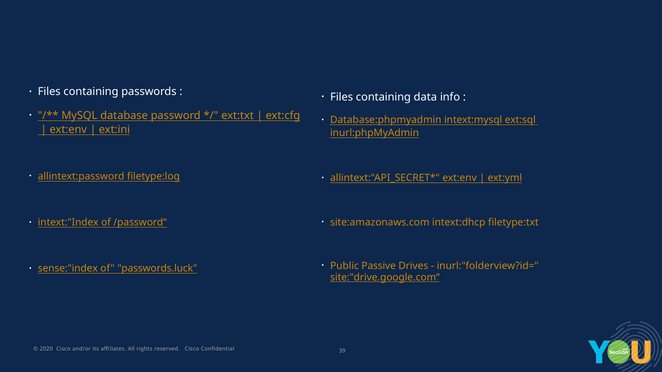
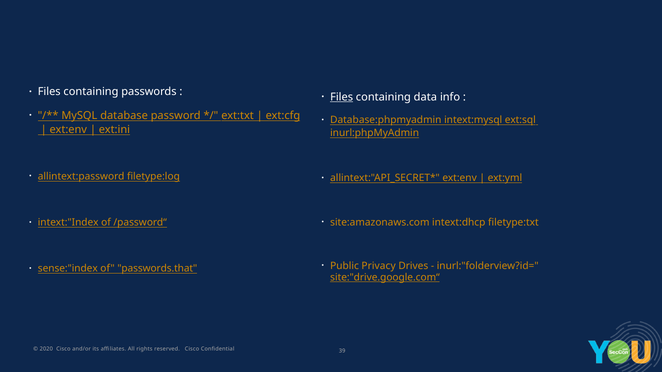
Files underline: none -> present (342, 97)
Passive: Passive -> Privacy (379, 266)
passwords.luck: passwords.luck -> passwords.that (157, 269)
